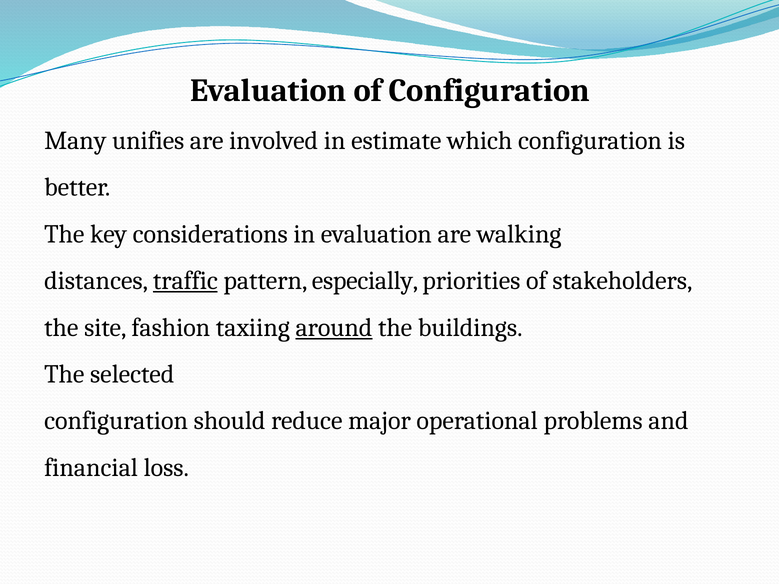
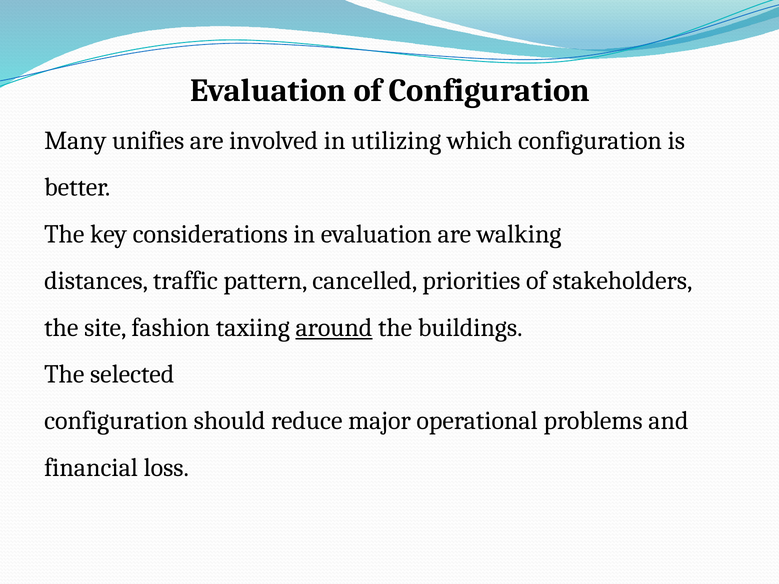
estimate: estimate -> utilizing (396, 141)
traffic underline: present -> none (185, 281)
especially: especially -> cancelled (365, 281)
